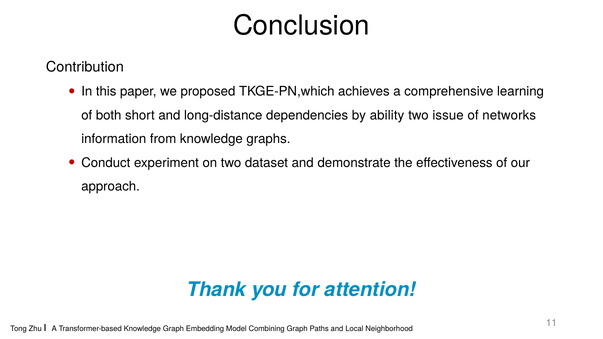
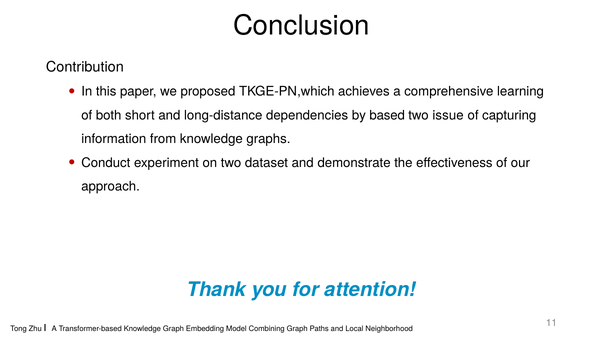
ability: ability -> based (387, 115)
networks: networks -> capturing (509, 115)
